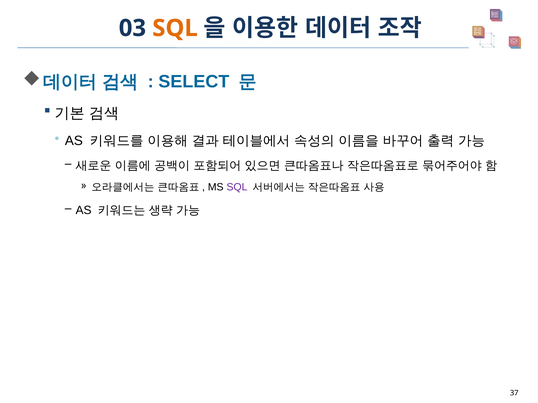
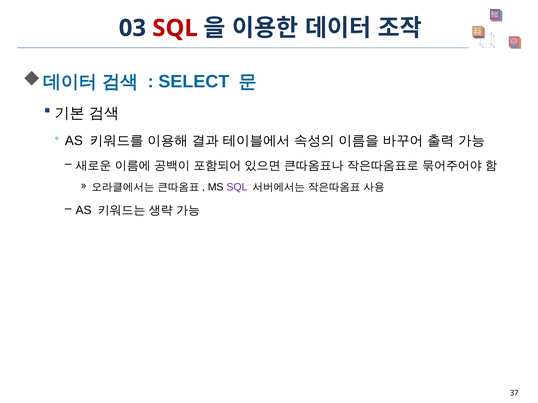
SQL colour: orange -> red (175, 28)
